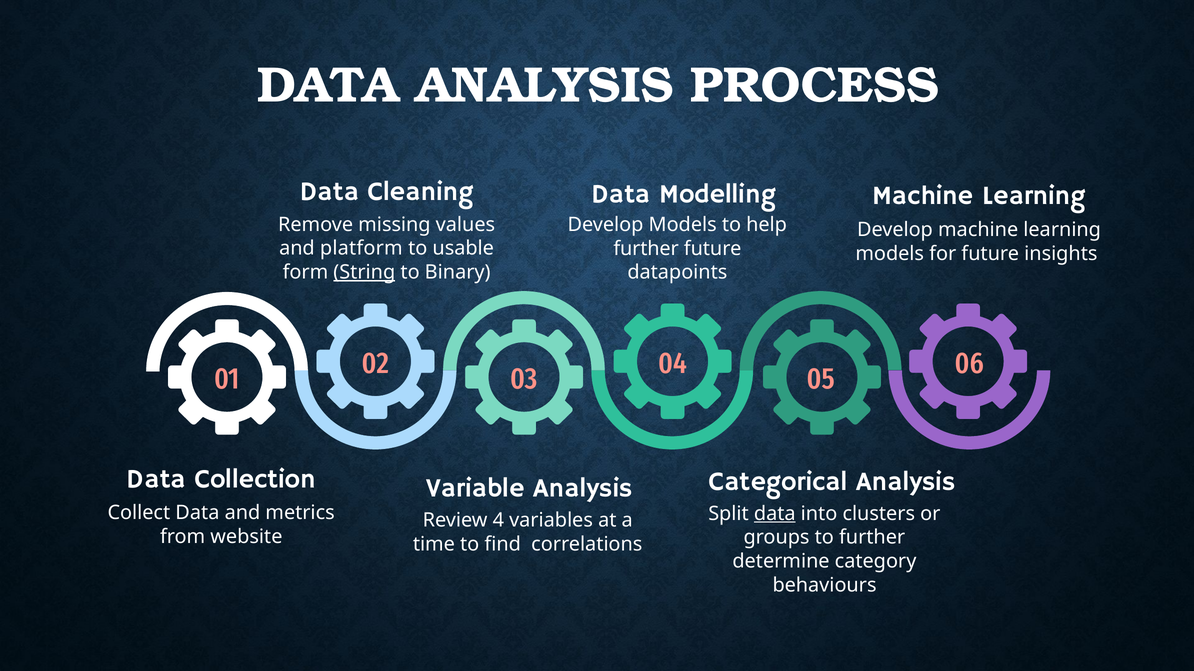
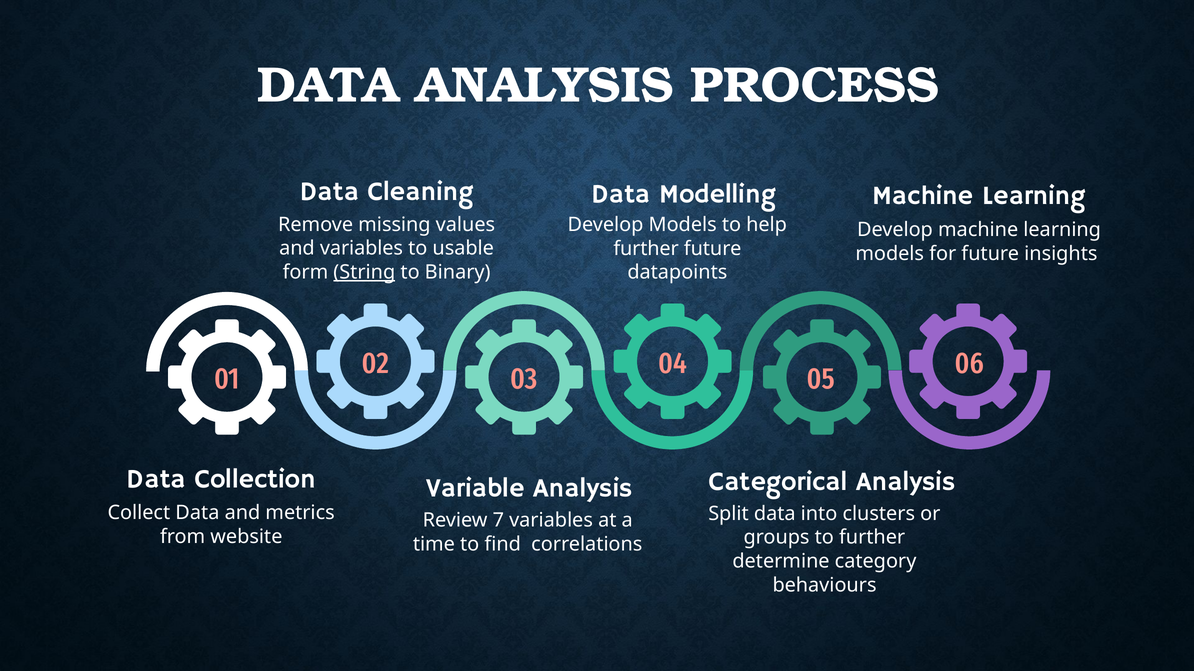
and platform: platform -> variables (361, 249)
data underline: present -> none (775, 514)
4: 4 -> 7 (498, 521)
